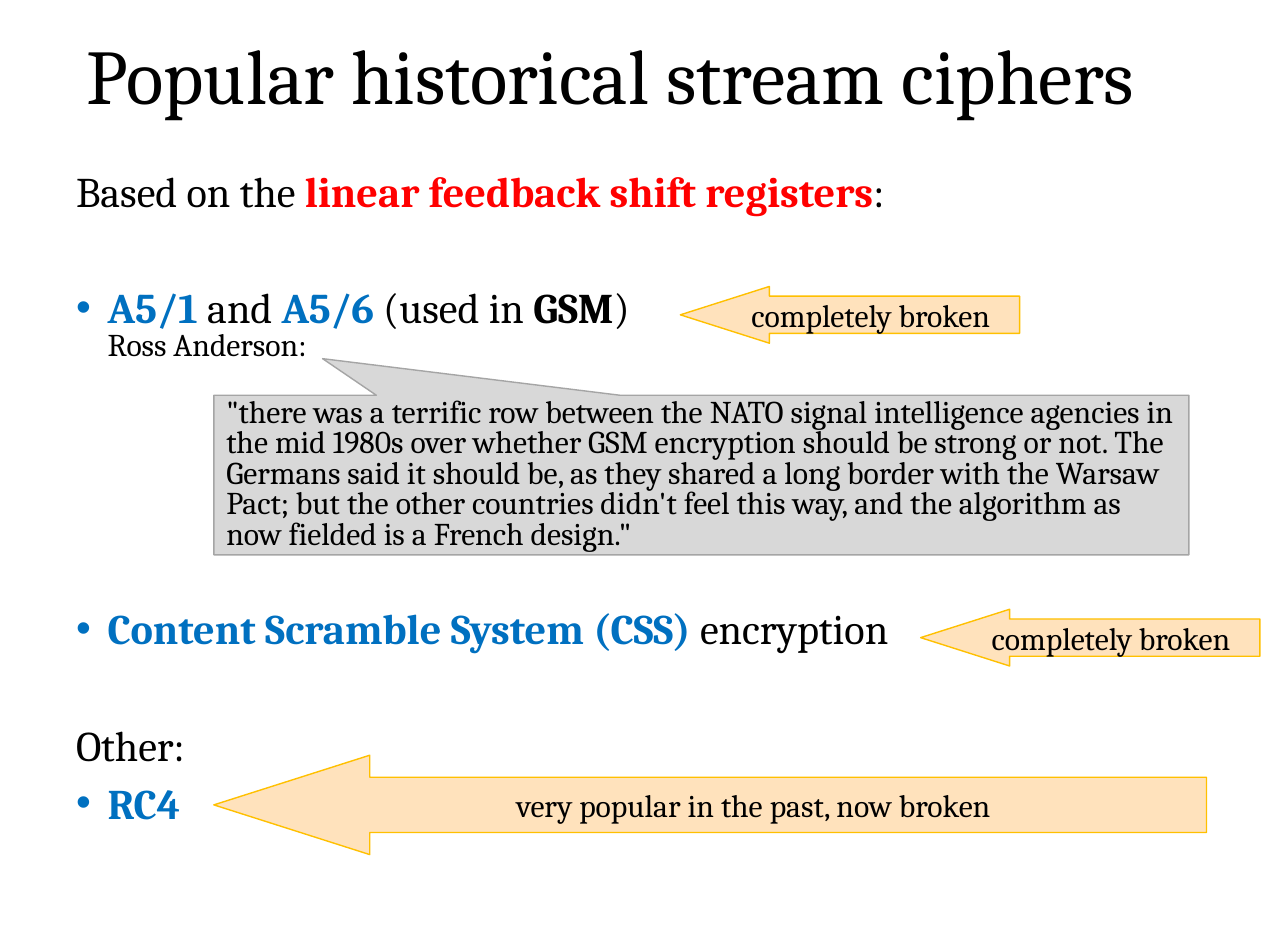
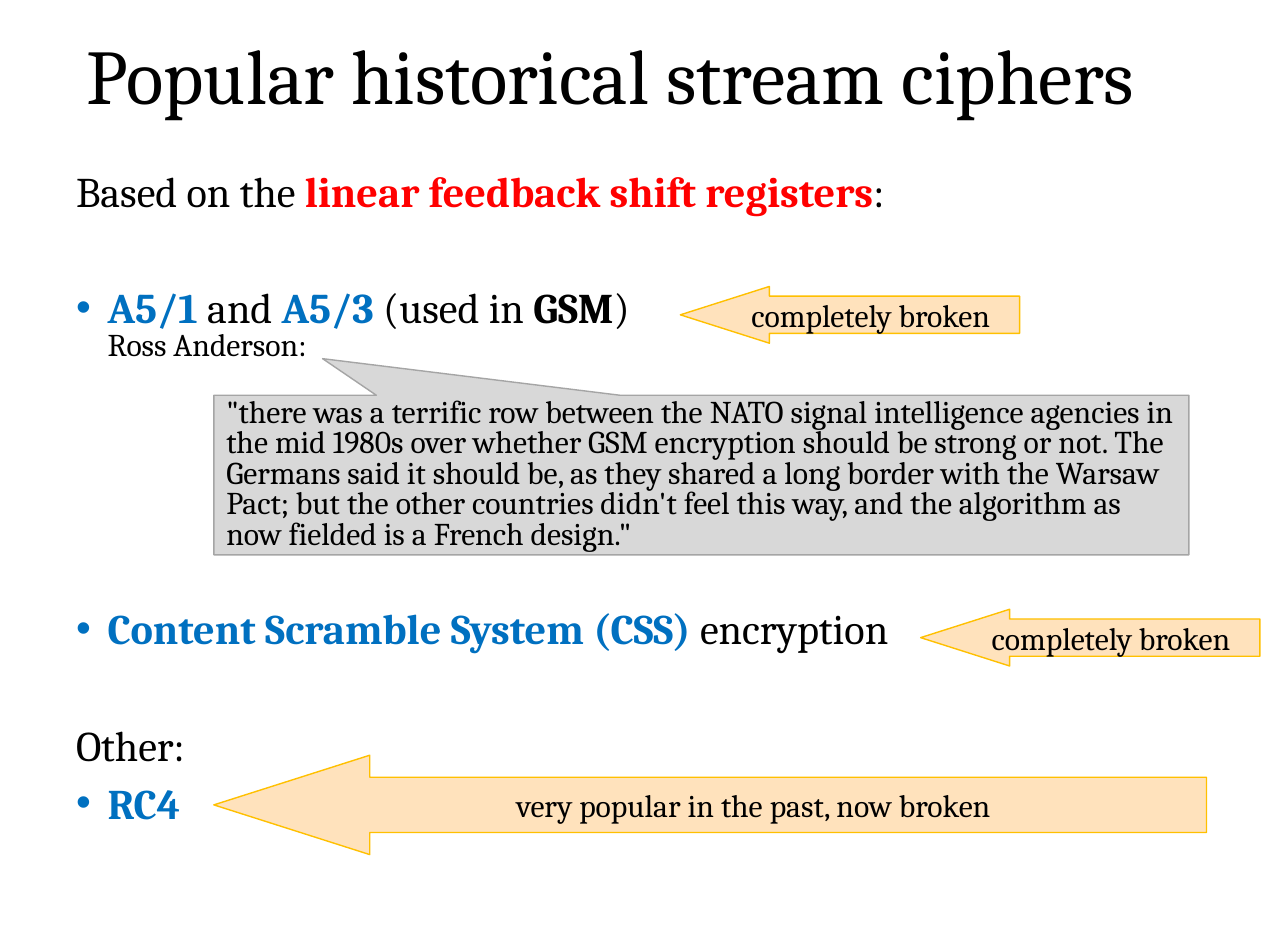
A5/6: A5/6 -> A5/3 (328, 310)
